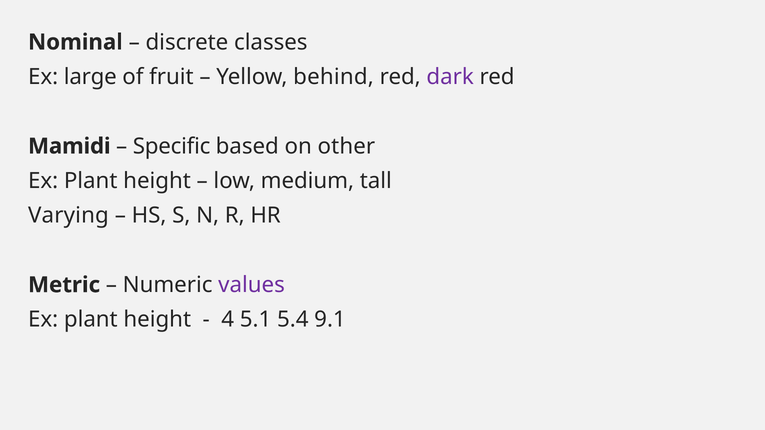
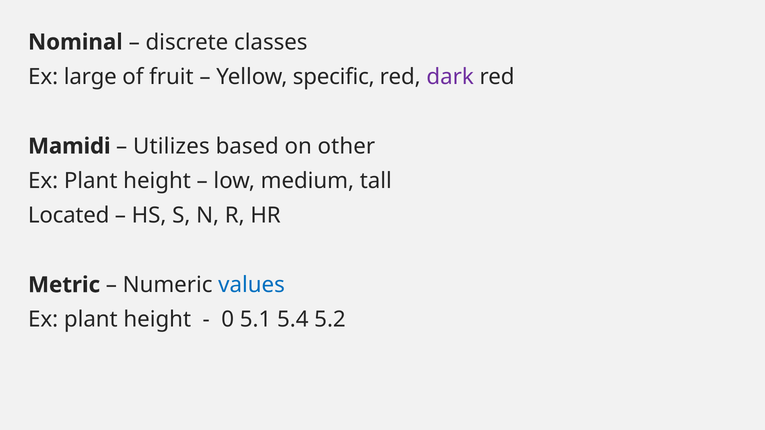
behind: behind -> specific (334, 77)
Specific: Specific -> Utilizes (171, 146)
Varying: Varying -> Located (69, 216)
values colour: purple -> blue (252, 285)
4: 4 -> 0 (228, 320)
9.1: 9.1 -> 5.2 (330, 320)
